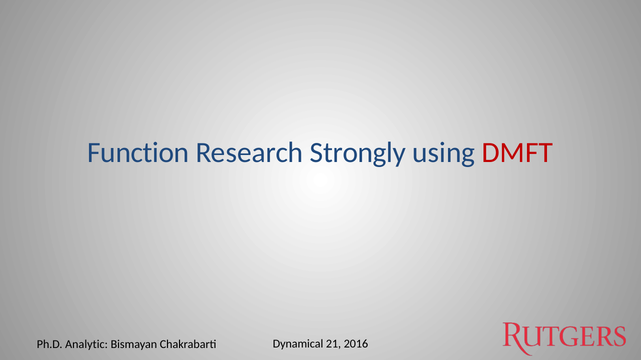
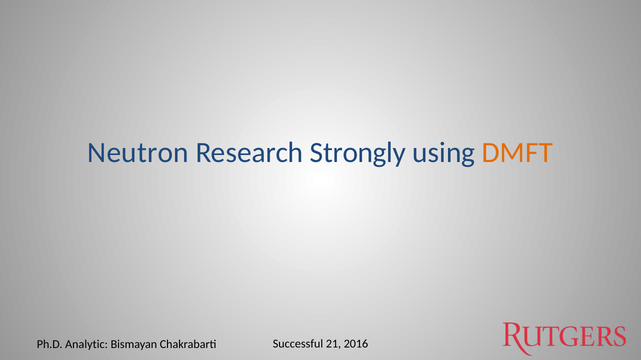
Function: Function -> Neutron (138, 153)
DMFT colour: red -> orange (517, 153)
Dynamical: Dynamical -> Successful (298, 344)
